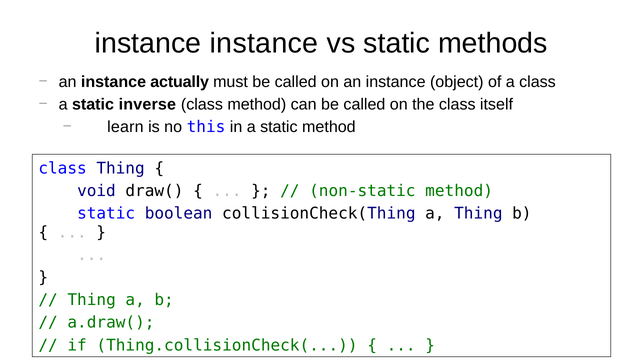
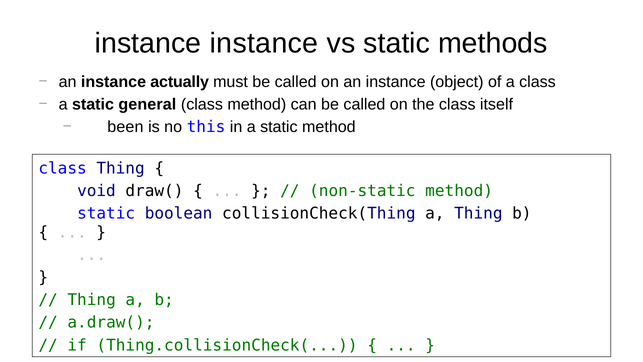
inverse: inverse -> general (147, 104)
learn: learn -> been (125, 127)
